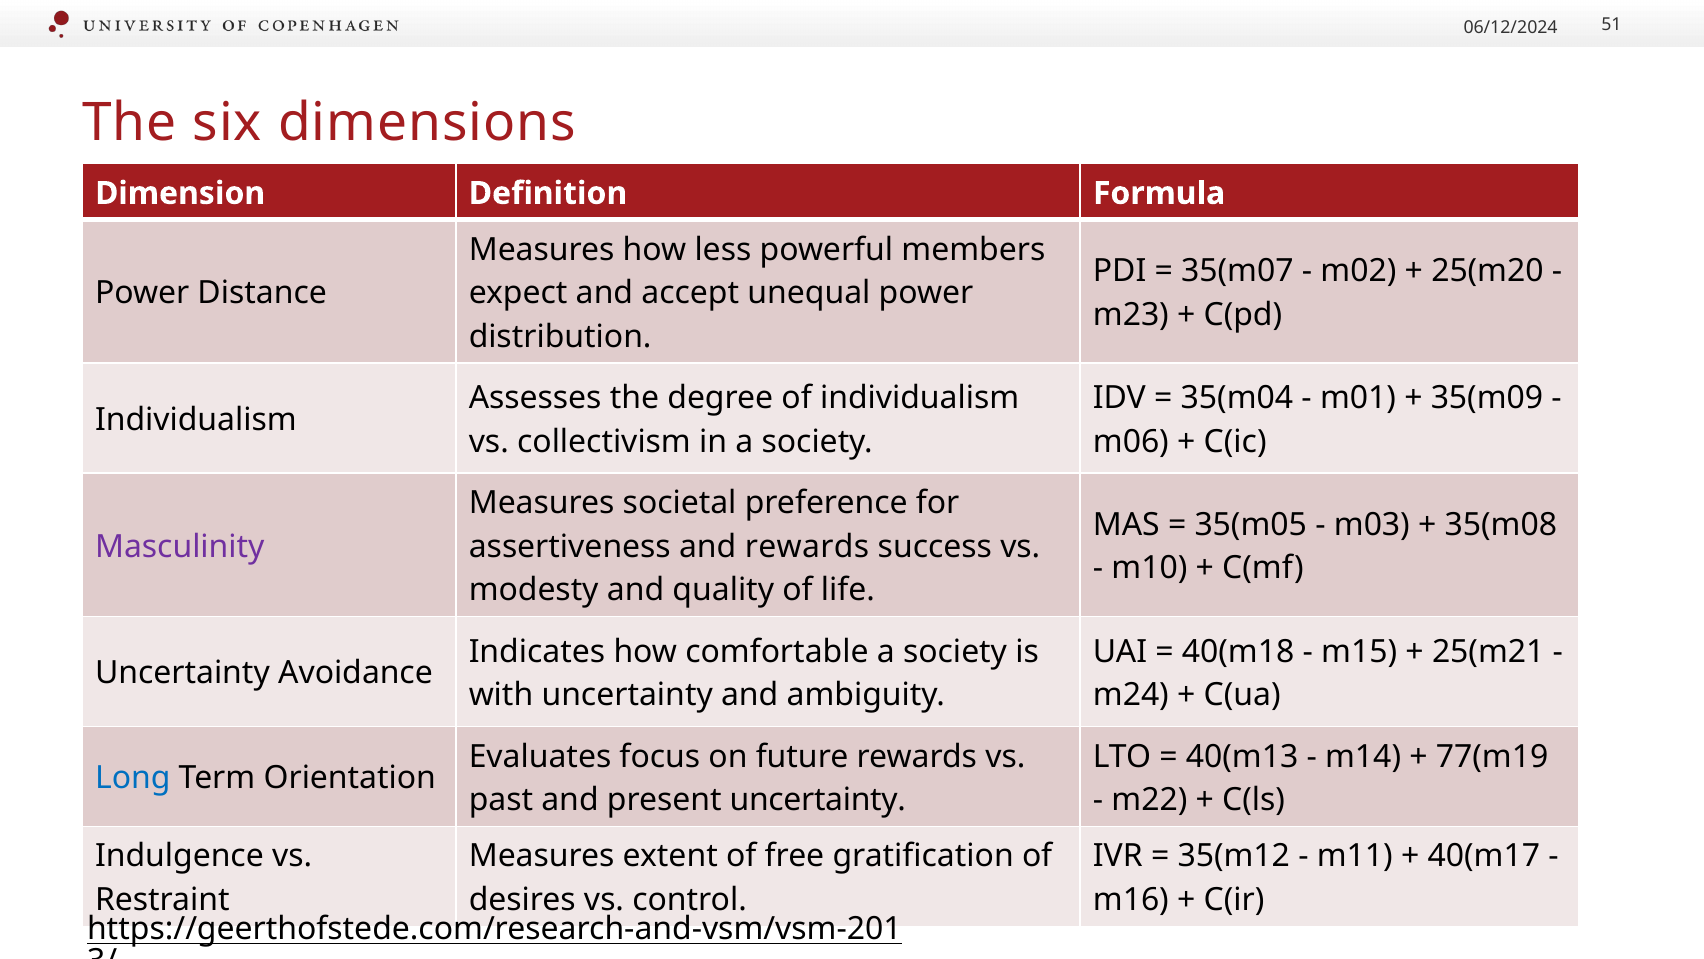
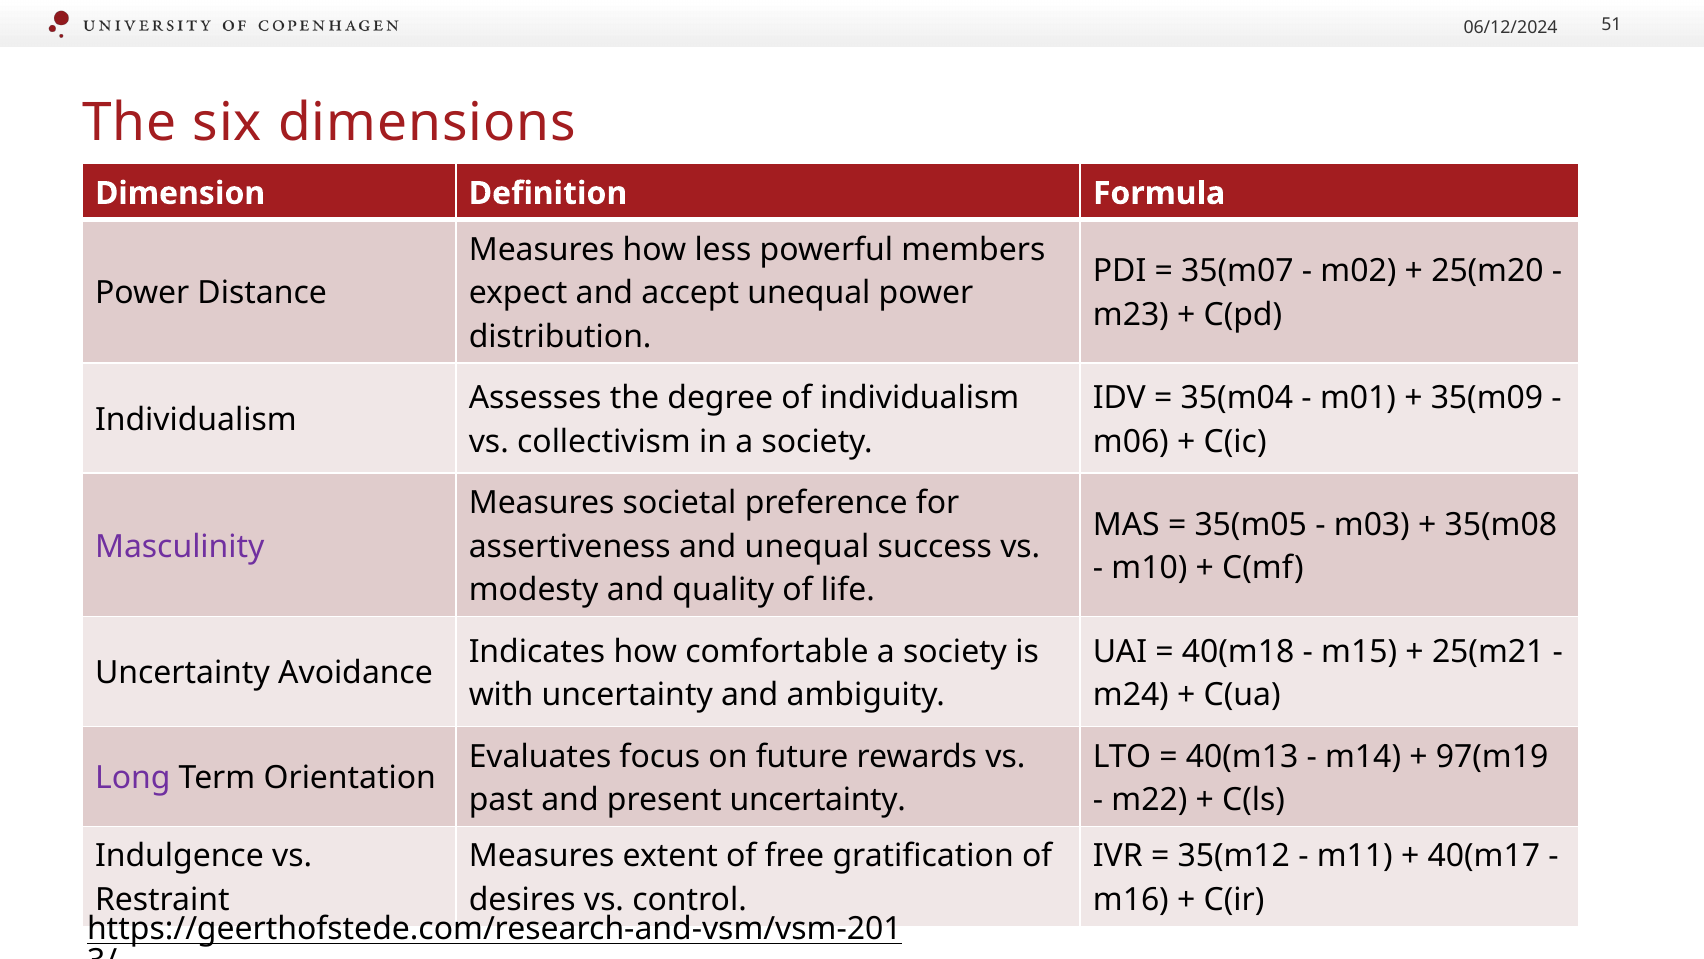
and rewards: rewards -> unequal (807, 546)
77(m19: 77(m19 -> 97(m19 (1492, 756)
Long colour: blue -> purple (133, 778)
